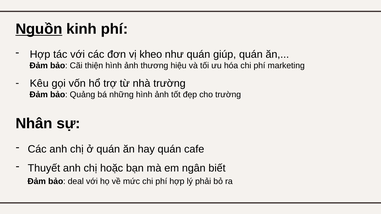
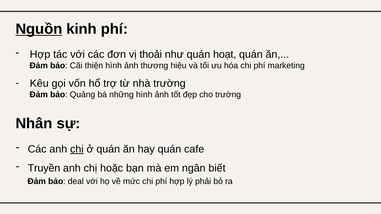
kheo: kheo -> thoải (151, 54)
giúp: giúp -> hoạt (225, 54)
chị underline: none -> present (77, 149)
Thuyết: Thuyết -> Truyền (44, 168)
